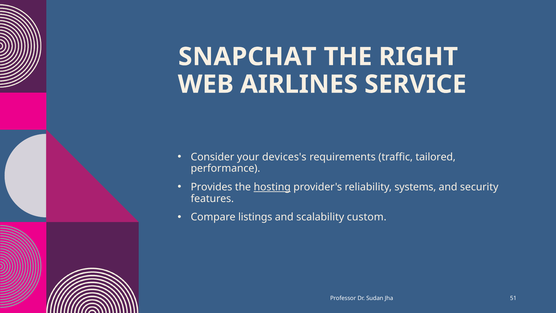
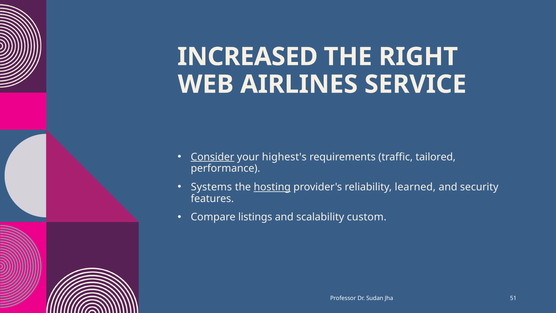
SNAPCHAT: SNAPCHAT -> INCREASED (248, 57)
Consider underline: none -> present (212, 157)
devices's: devices's -> highest's (284, 157)
Provides: Provides -> Systems (211, 187)
systems: systems -> learned (415, 187)
